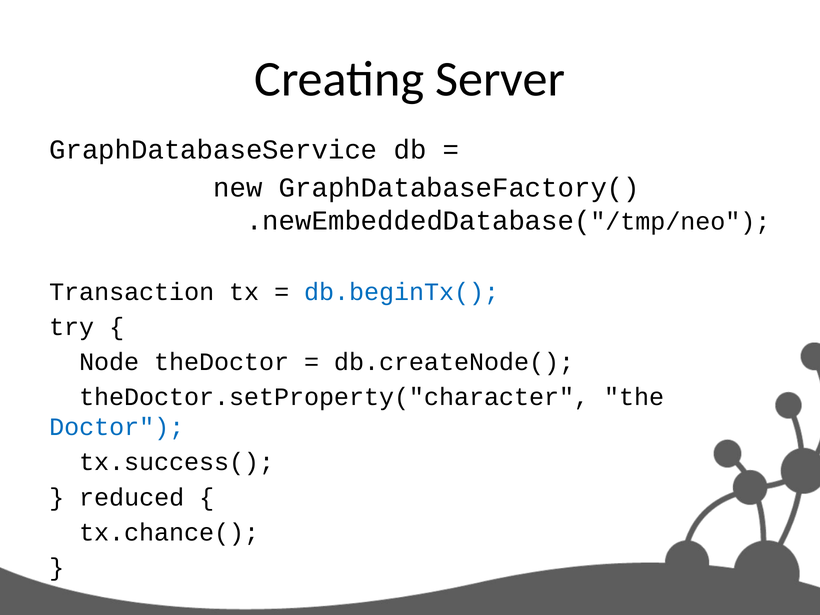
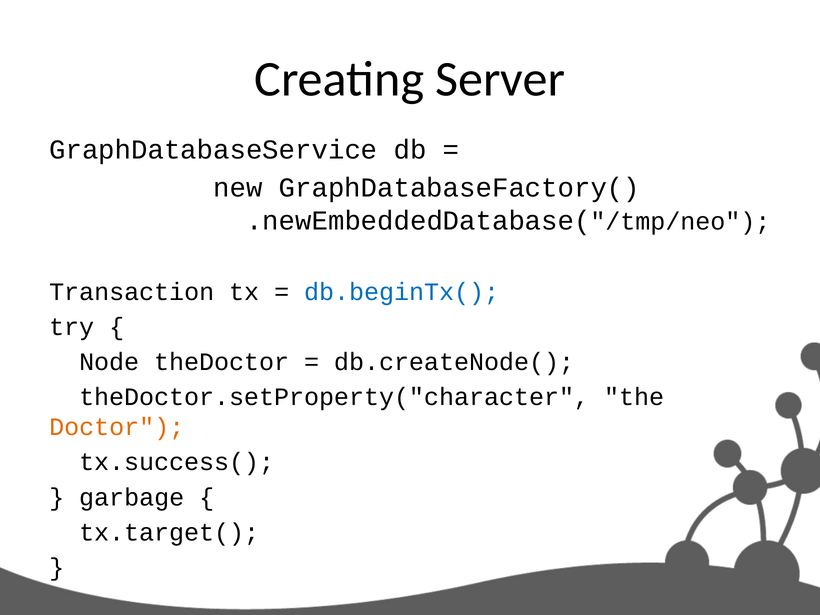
Doctor colour: blue -> orange (117, 427)
reduced: reduced -> garbage (132, 497)
tx.chance(: tx.chance( -> tx.target( (169, 532)
